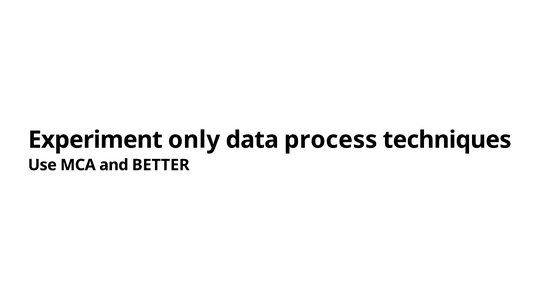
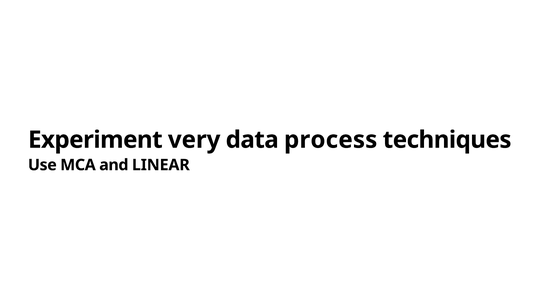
only: only -> very (194, 140)
BETTER: BETTER -> LINEAR (161, 165)
